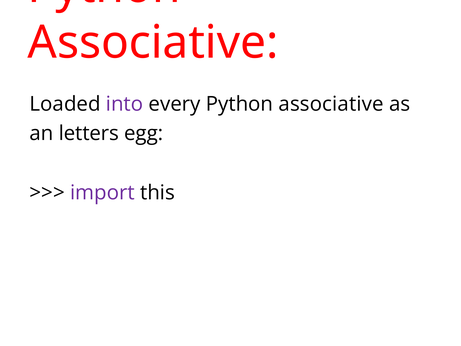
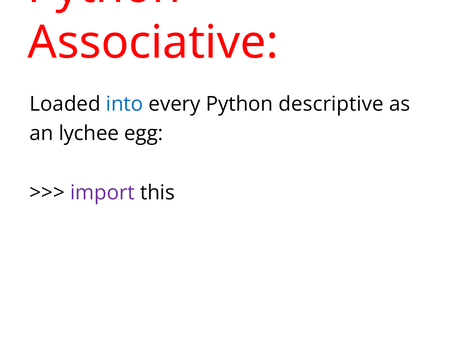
into colour: purple -> blue (125, 104)
every Python associative: associative -> descriptive (331, 104)
letters: letters -> lychee (89, 133)
